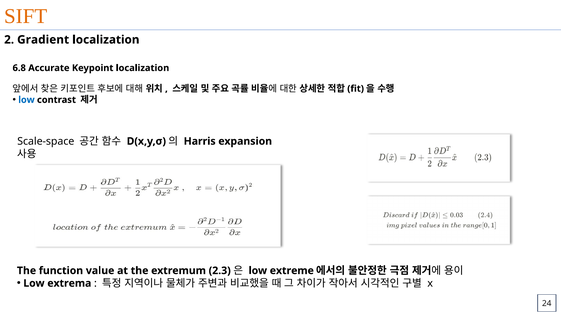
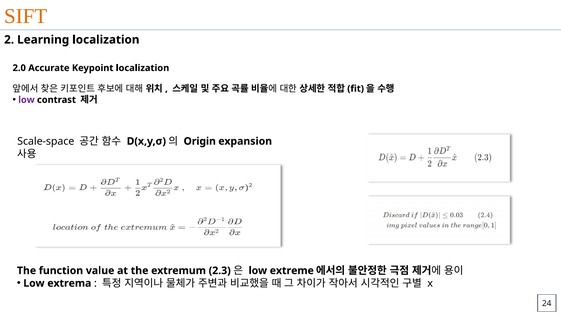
Gradient: Gradient -> Learning (43, 40)
6.8: 6.8 -> 2.0 (19, 68)
low colour: blue -> purple (26, 100)
Harris: Harris -> Origin (200, 141)
